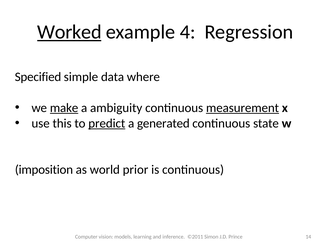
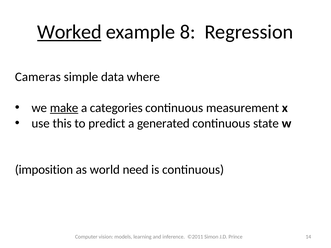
4: 4 -> 8 (188, 32)
Specified: Specified -> Cameras (38, 77)
ambiguity: ambiguity -> categories (116, 108)
measurement underline: present -> none (243, 108)
predict underline: present -> none (107, 123)
prior: prior -> need (136, 170)
